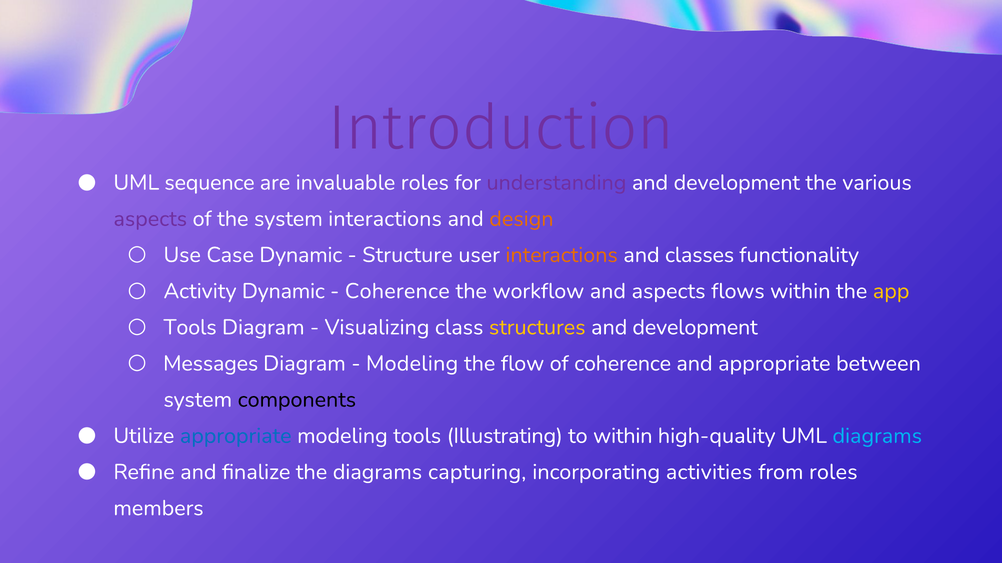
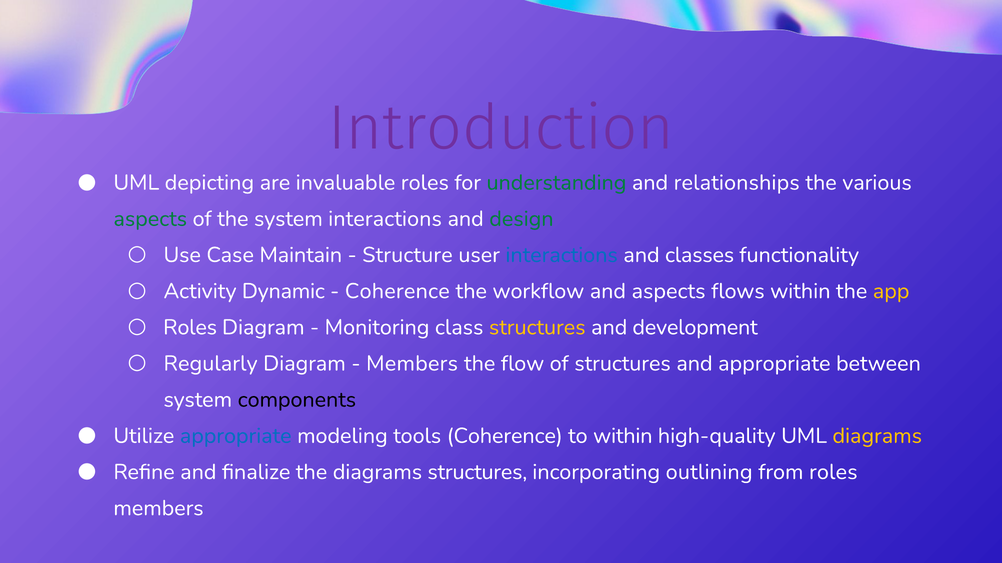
sequence: sequence -> depicting (209, 183)
understanding colour: purple -> green (556, 183)
development: development -> relationships (737, 183)
aspects colour: purple -> green (150, 219)
design colour: orange -> green (521, 219)
Case Dynamic: Dynamic -> Maintain (301, 255)
interactions colour: orange -> blue (562, 255)
Tools: Tools -> Roles (190, 328)
Visualizing: Visualizing -> Monitoring (377, 328)
Messages: Messages -> Regularly (211, 364)
Modeling: Modeling -> Members (412, 364)
of coherence: coherence -> structures (623, 364)
tools Illustrating: Illustrating -> Coherence (505, 436)
diagrams colour: light blue -> yellow (877, 436)
diagrams capturing: capturing -> structures (477, 472)
activities: activities -> outlining (709, 472)
